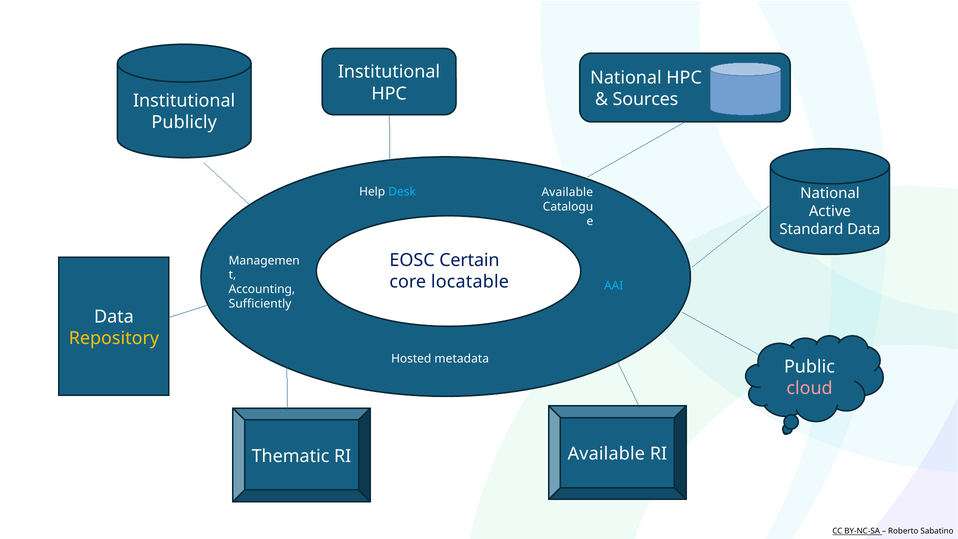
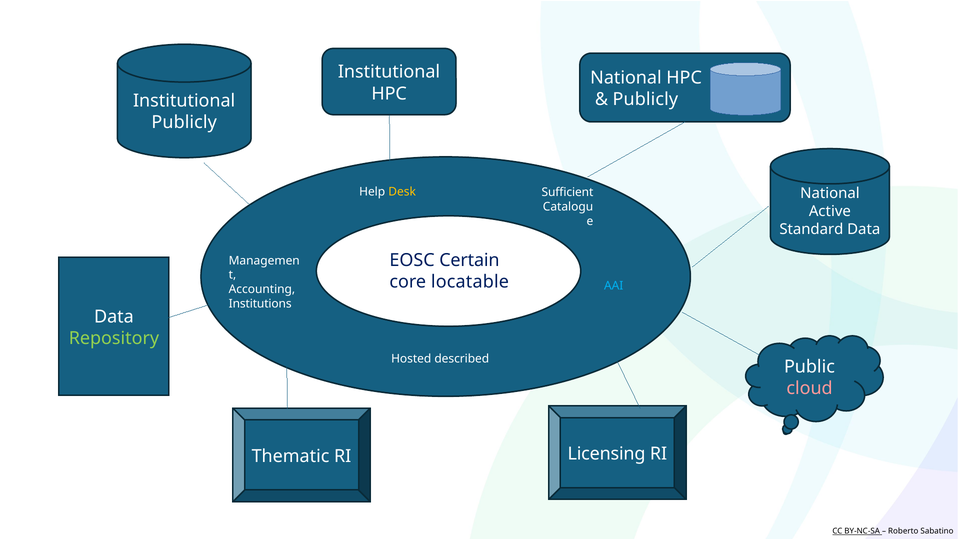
Sources: Sources -> Publicly (645, 100)
Desk colour: light blue -> yellow (402, 192)
Available: Available -> Sufficient (567, 192)
Sufficiently: Sufficiently -> Institutions (260, 304)
Repository colour: yellow -> light green (114, 338)
metadata: metadata -> described (462, 358)
RI Available: Available -> Licensing (606, 454)
